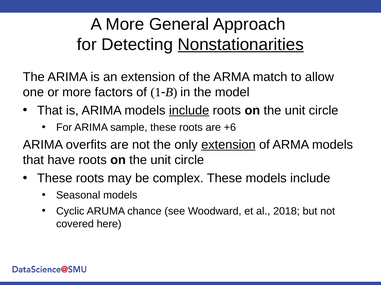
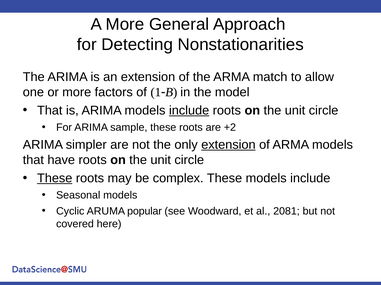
Nonstationarities underline: present -> none (241, 45)
+6: +6 -> +2 (230, 128)
overfits: overfits -> simpler (86, 145)
These underline: none -> present (55, 179)
chance: chance -> popular (144, 212)
2018: 2018 -> 2081 (286, 212)
